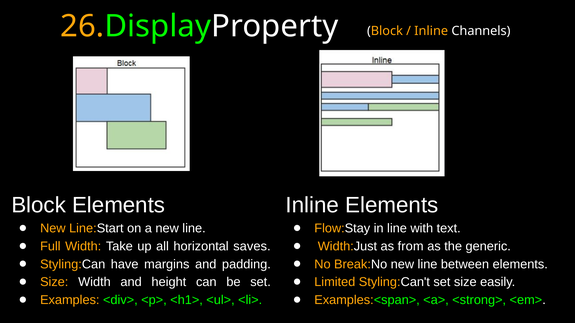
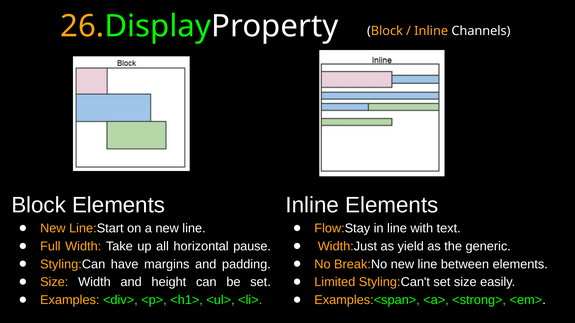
saves: saves -> pause (252, 247)
from: from -> yield (411, 247)
